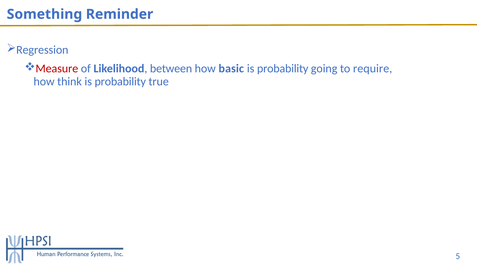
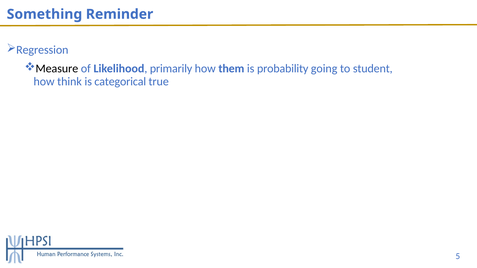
Measure colour: red -> black (57, 69)
between: between -> primarily (171, 69)
basic: basic -> them (231, 69)
require: require -> student (373, 69)
probability: probability -> categorical (120, 82)
